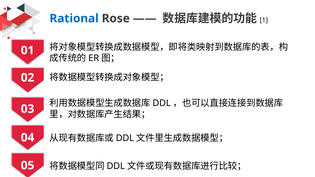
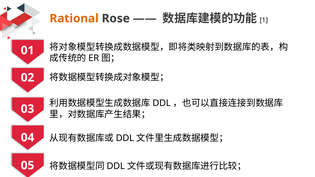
Rational colour: blue -> orange (74, 18)
